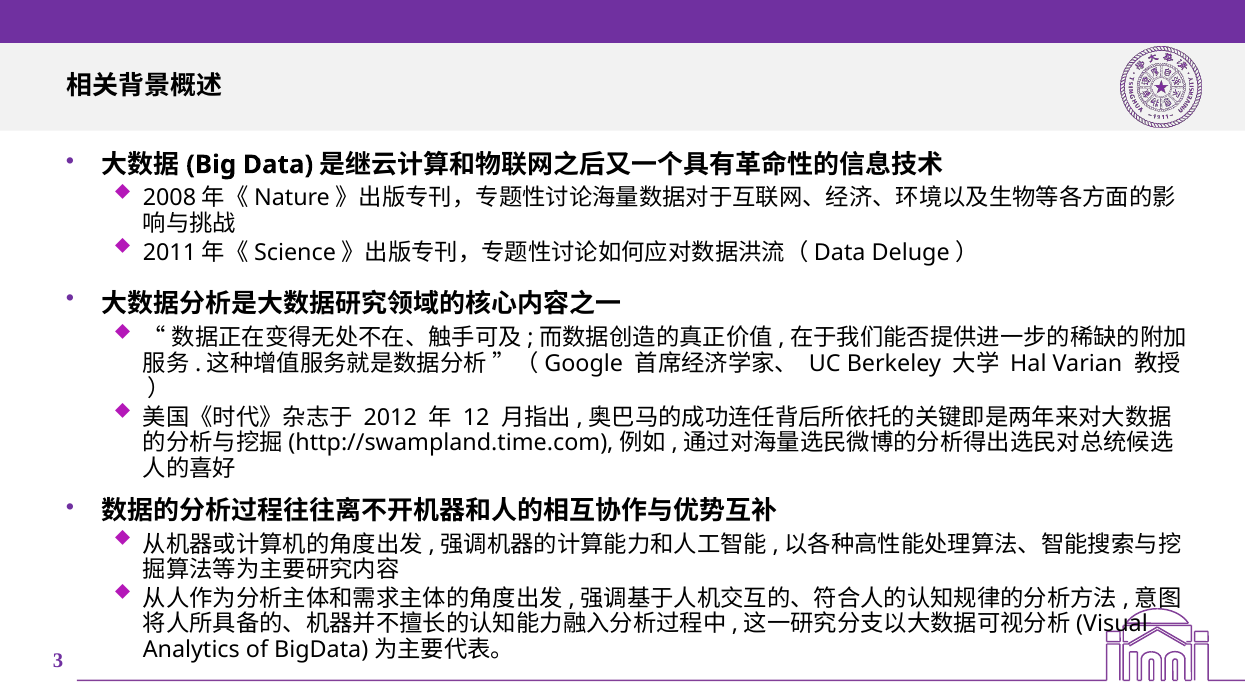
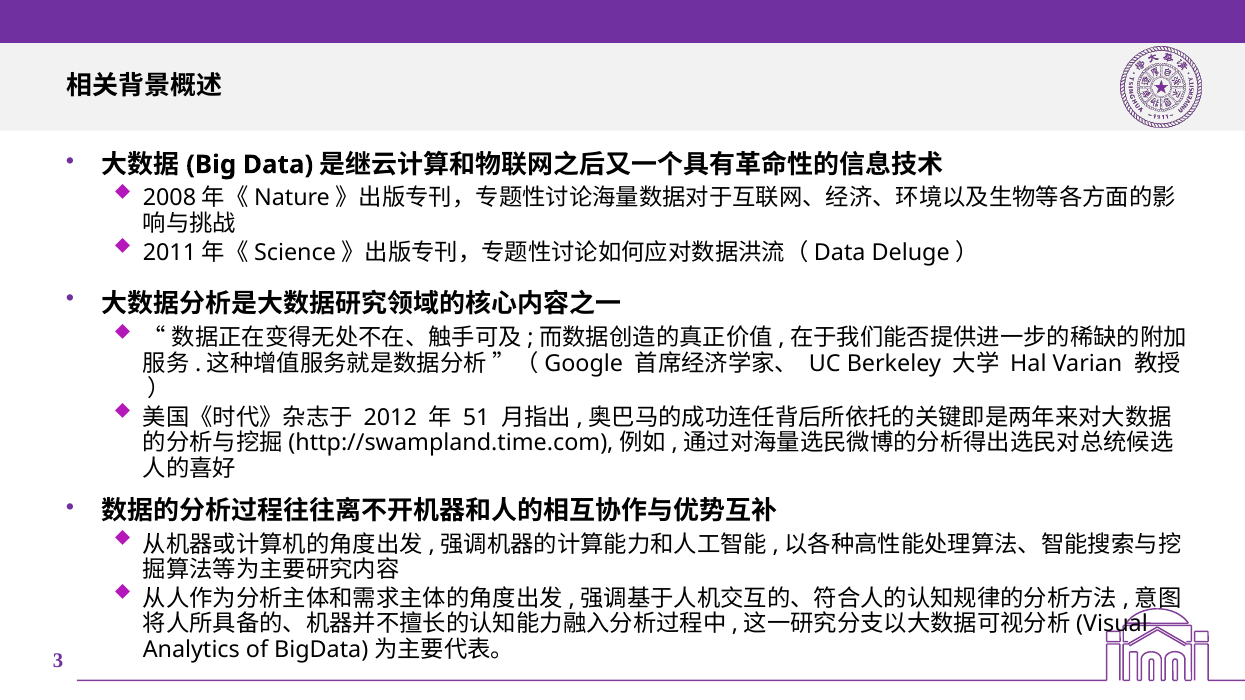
12: 12 -> 51 (476, 418)
